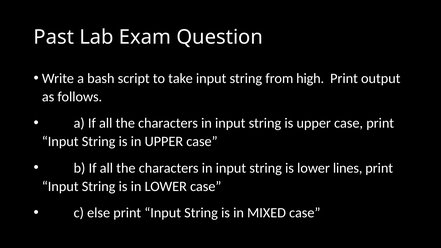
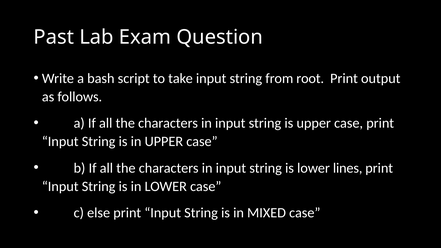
high: high -> root (310, 78)
